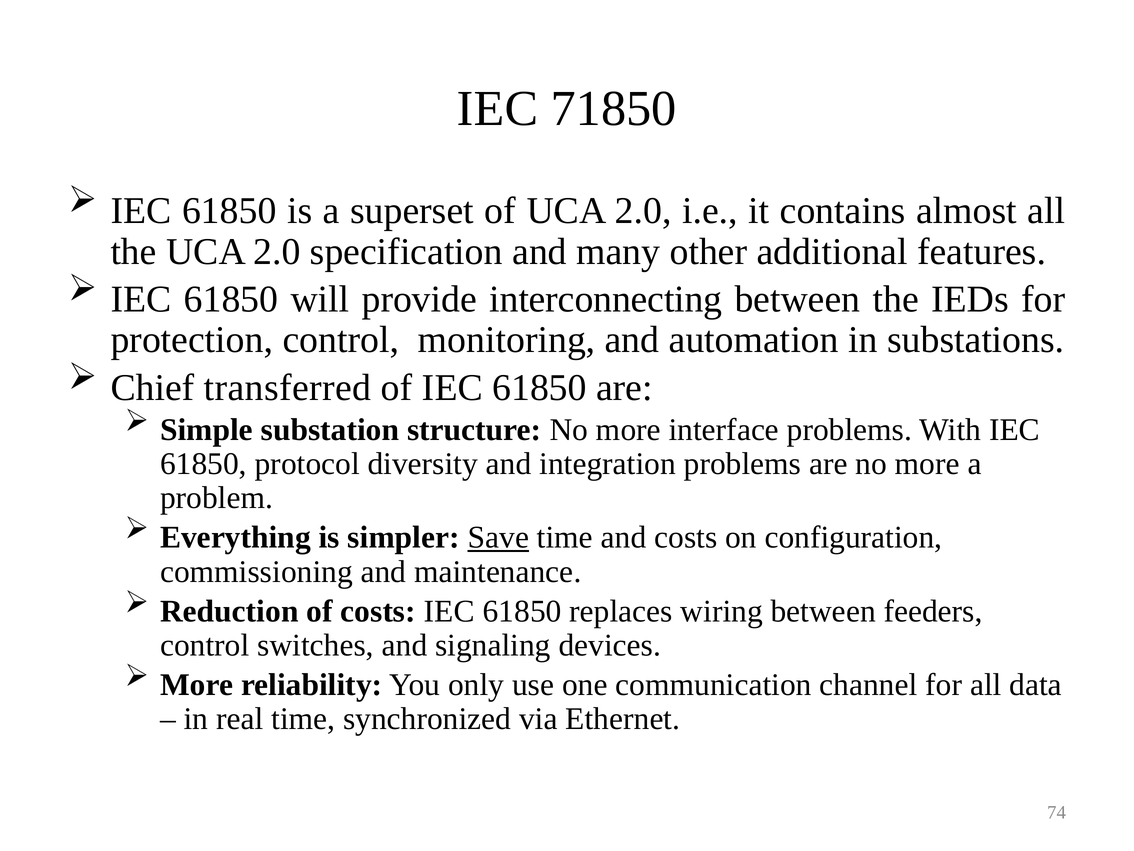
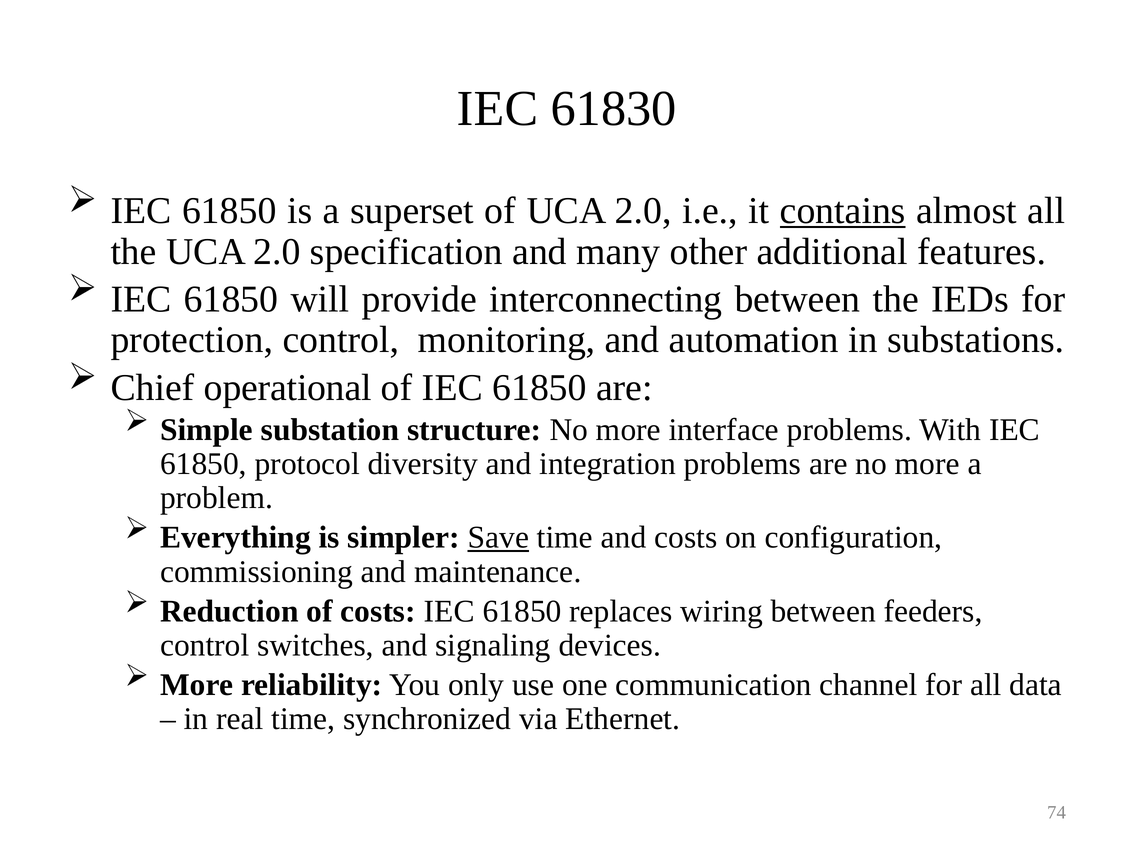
71850: 71850 -> 61830 (614, 108)
contains underline: none -> present (843, 211)
transferred: transferred -> operational (288, 387)
